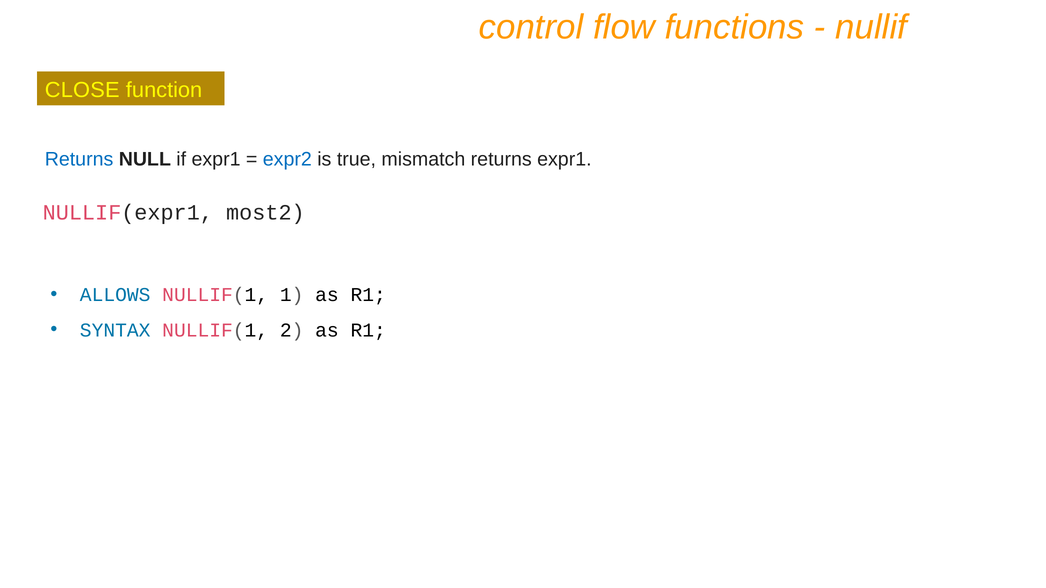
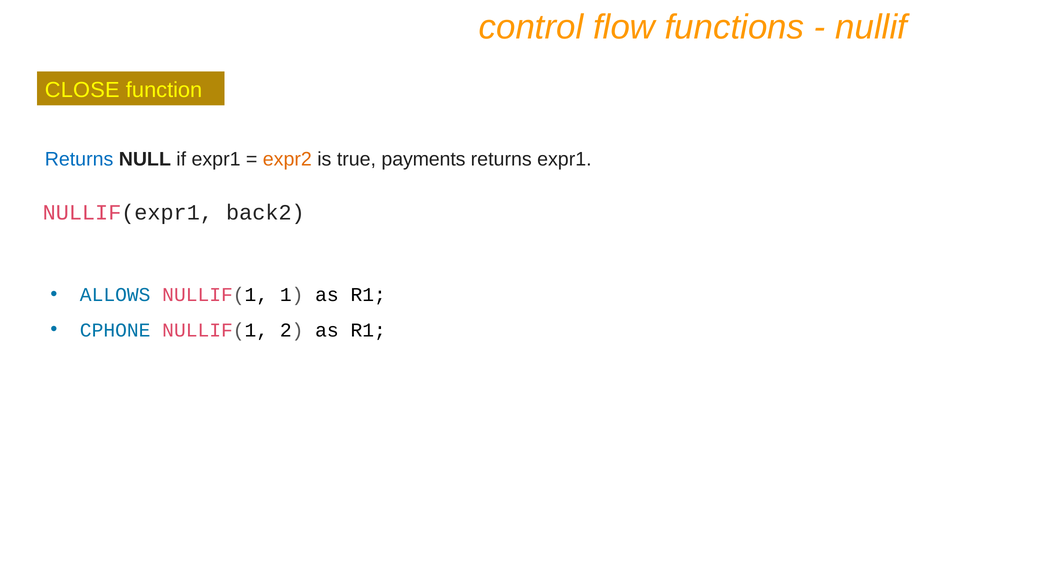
expr2 colour: blue -> orange (287, 159)
mismatch: mismatch -> payments (423, 159)
most2: most2 -> back2 (265, 213)
SYNTAX: SYNTAX -> CPHONE (115, 330)
